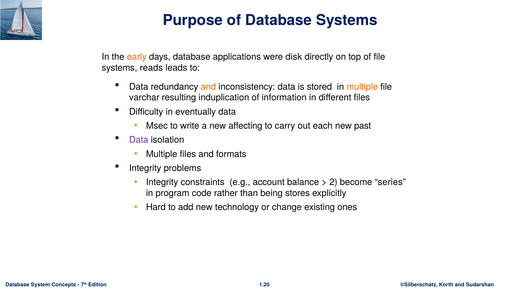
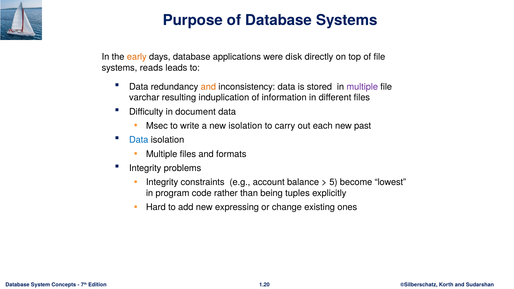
multiple colour: orange -> purple (362, 87)
eventually: eventually -> document (196, 112)
new affecting: affecting -> isolation (245, 126)
Data colour: purple -> blue (139, 140)
2: 2 -> 5 (333, 182)
series: series -> lowest (390, 182)
stores: stores -> tuples (297, 193)
technology: technology -> expressing (237, 207)
